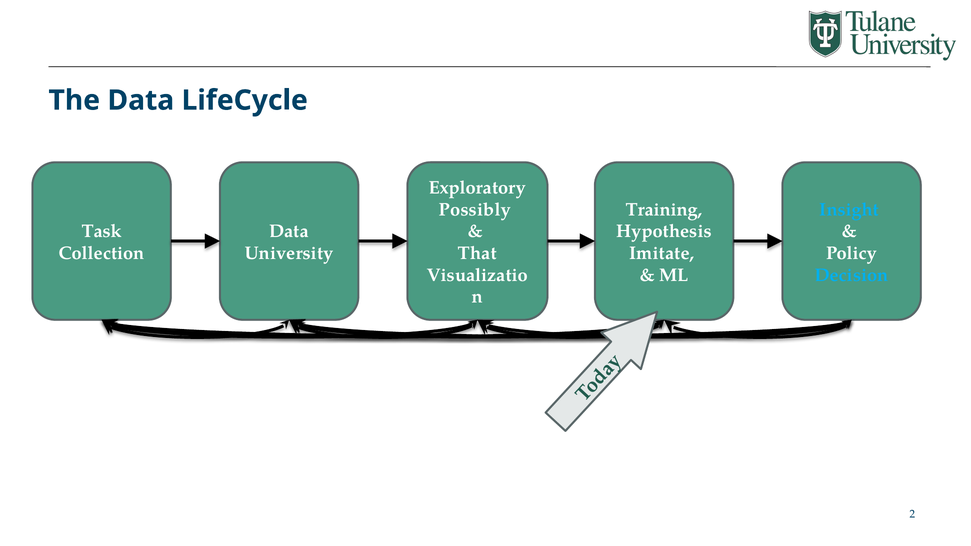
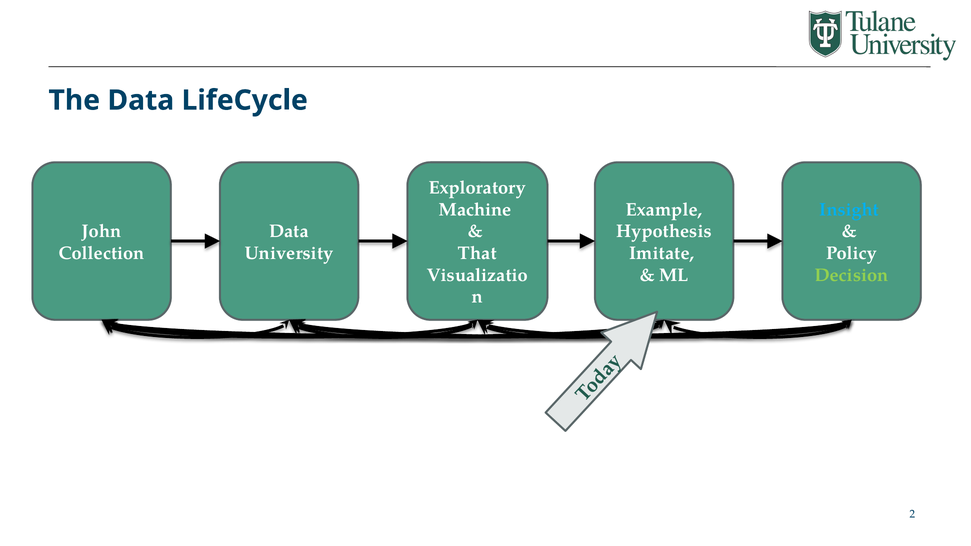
Possibly: Possibly -> Machine (475, 210)
Training: Training -> Example (664, 210)
Task: Task -> John (102, 231)
Decision colour: light blue -> light green (852, 275)
